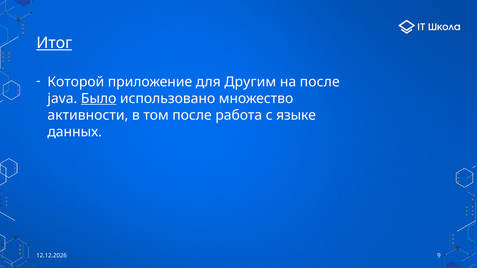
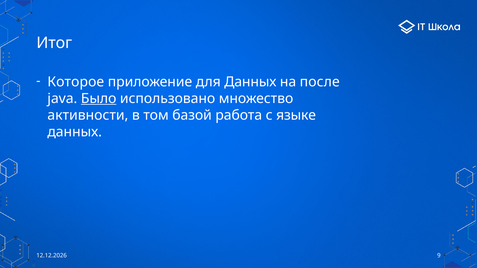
Итог underline: present -> none (54, 43)
Которой: Которой -> Которое (76, 82)
для Другим: Другим -> Данных (250, 82)
том после: после -> базой (192, 115)
